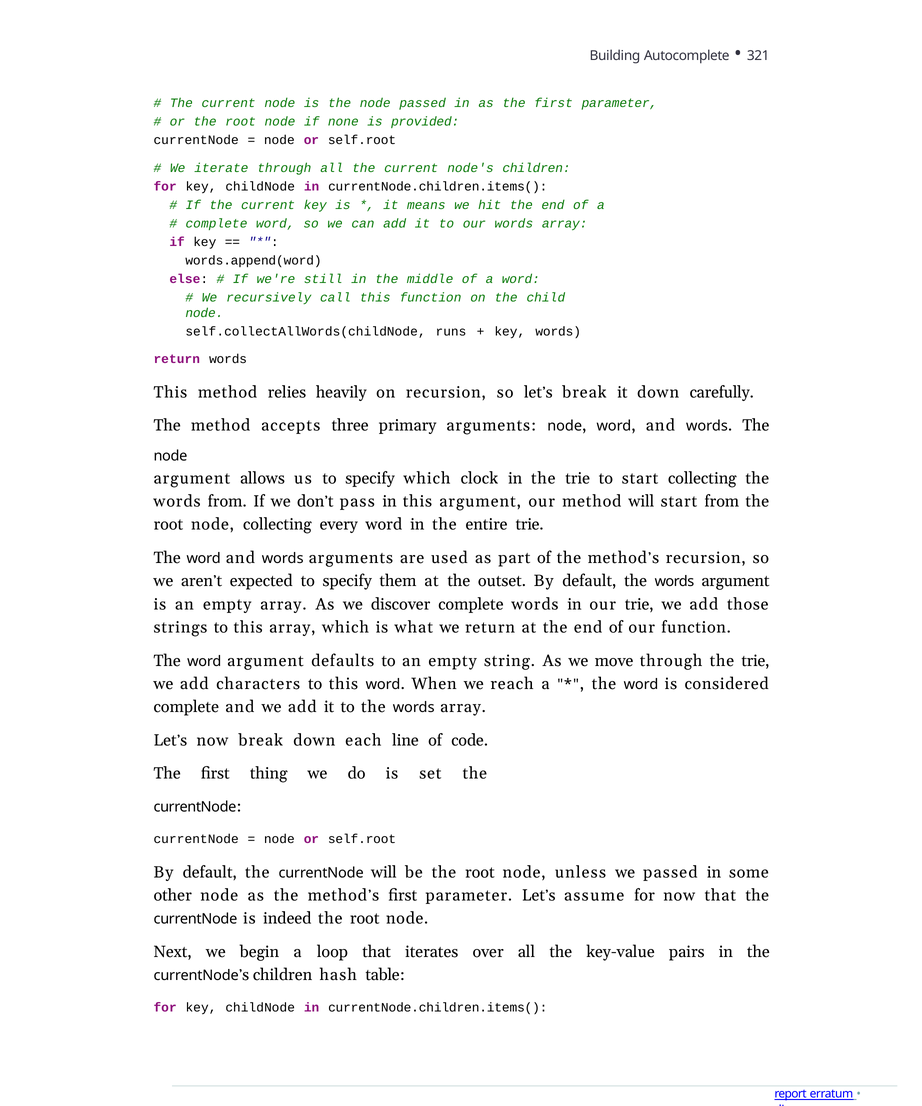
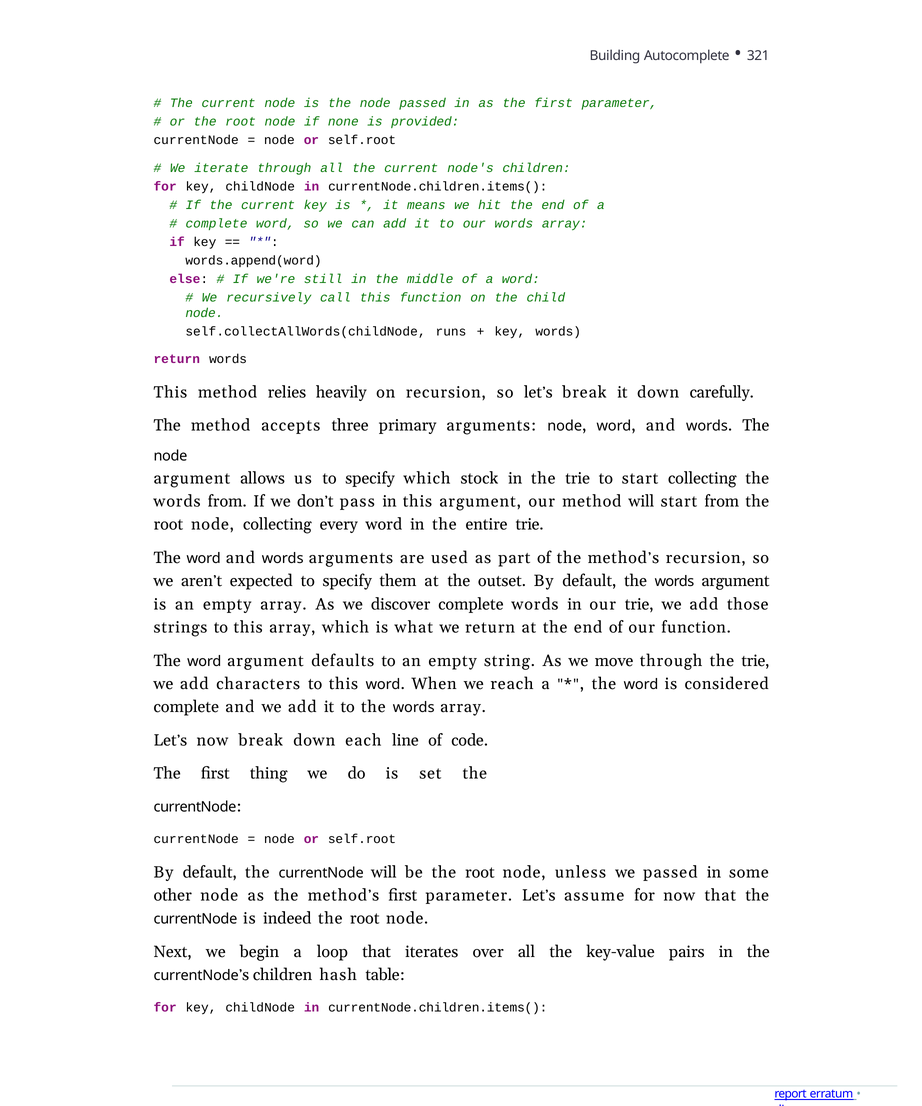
clock: clock -> stock (479, 478)
